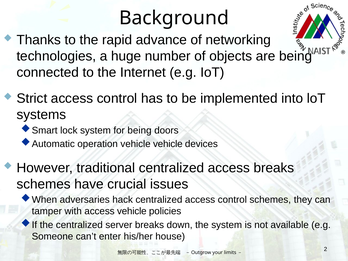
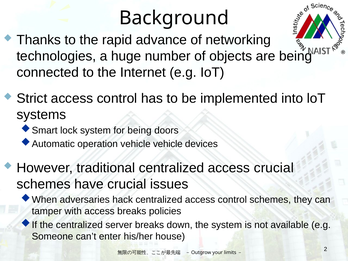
access breaks: breaks -> crucial (274, 168)
access vehicle: vehicle -> breaks (132, 211)
